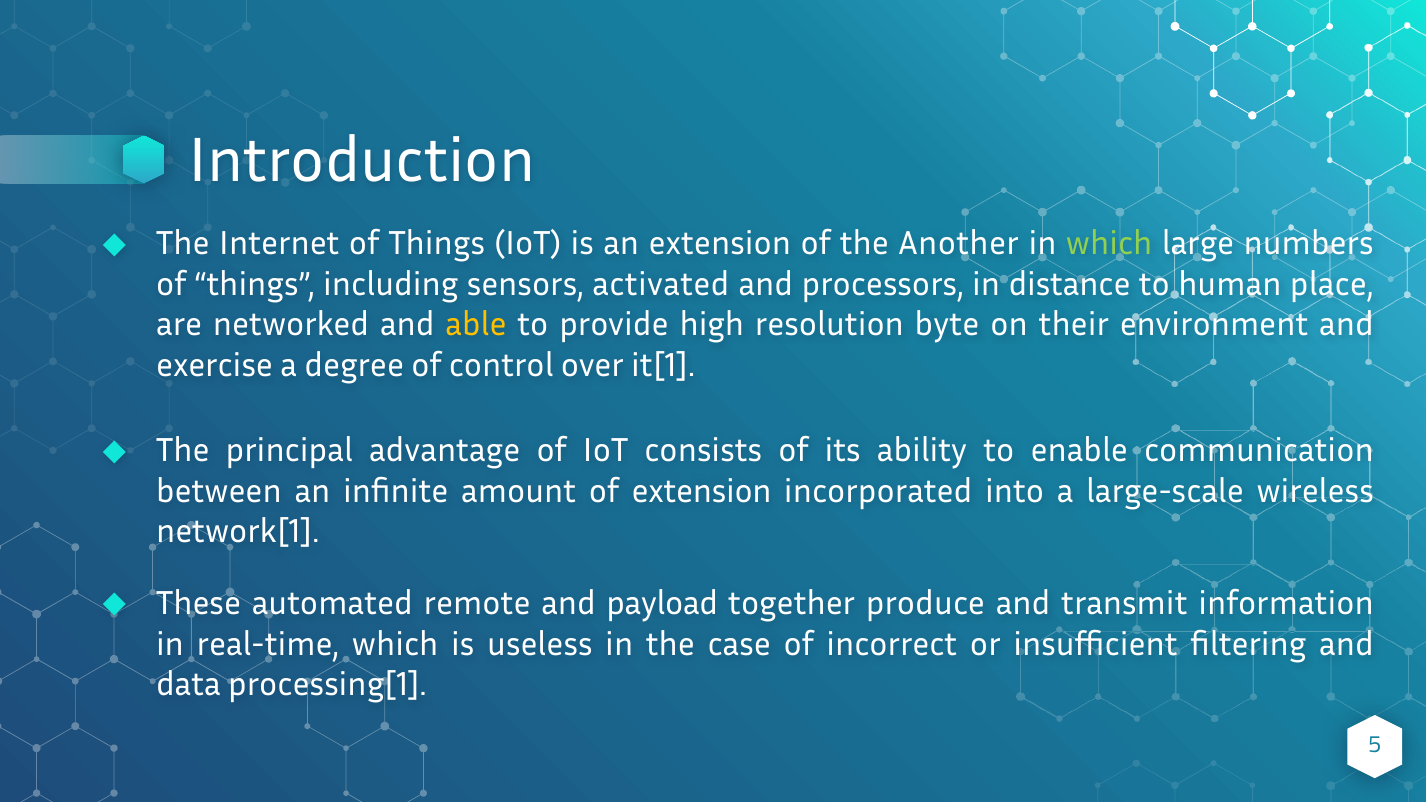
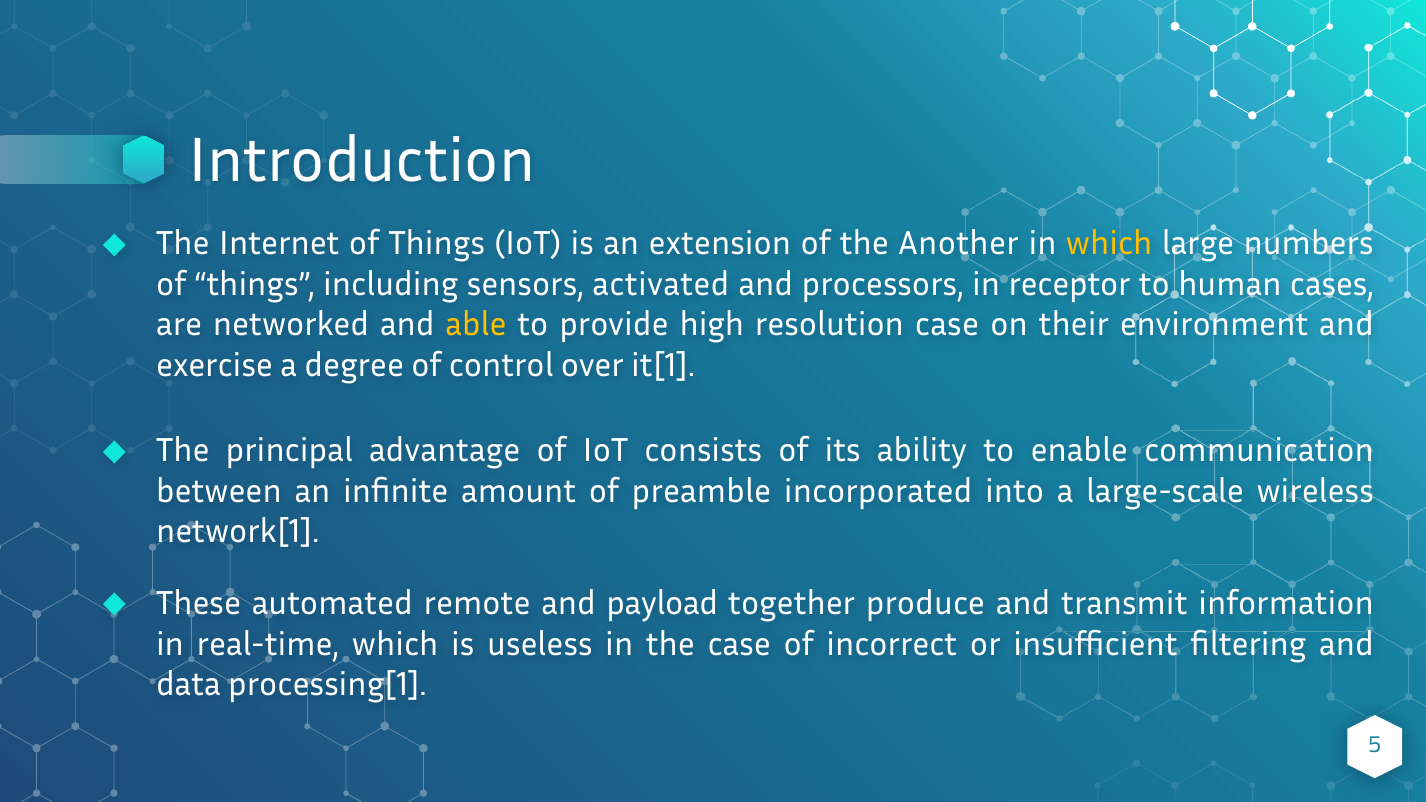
which colour: light green -> yellow (1109, 244)
distance: distance -> receptor (1070, 284)
place: place -> cases (1332, 284)
resolution byte: byte -> case (947, 325)
of extension: extension -> preamble (701, 491)
